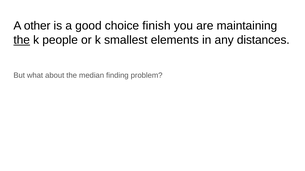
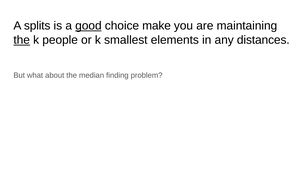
other: other -> splits (37, 26)
good underline: none -> present (88, 26)
finish: finish -> make (157, 26)
